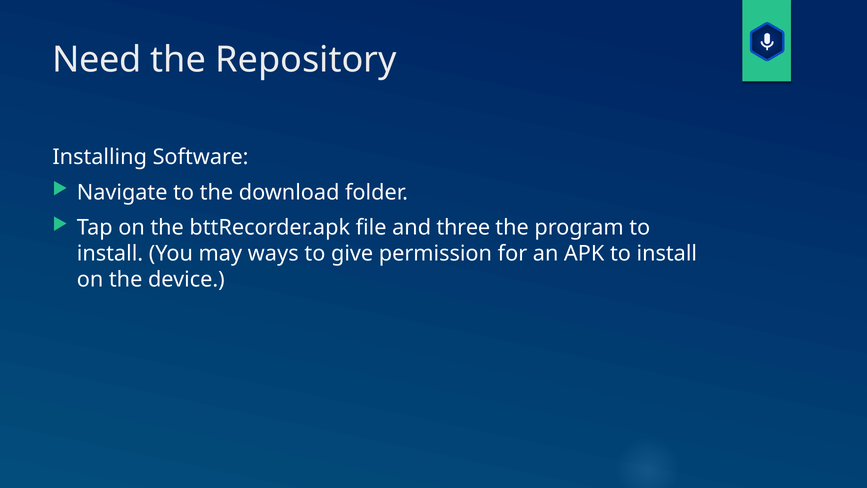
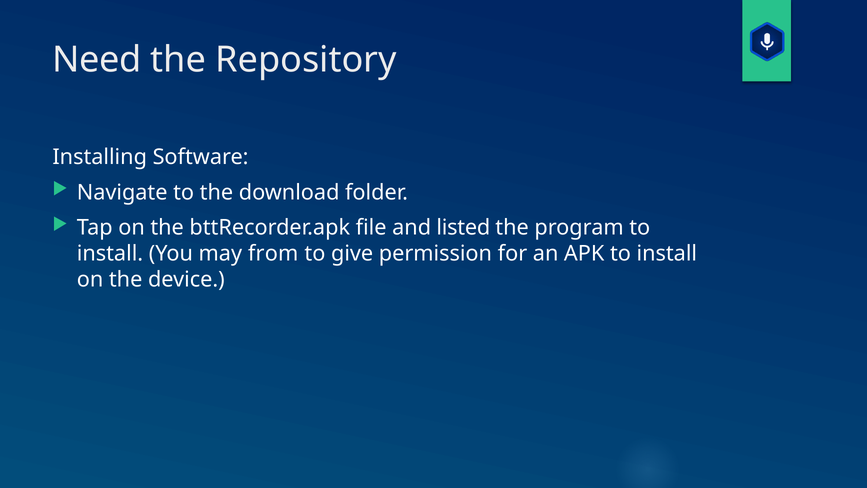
three: three -> listed (463, 227)
ways: ways -> from (273, 253)
